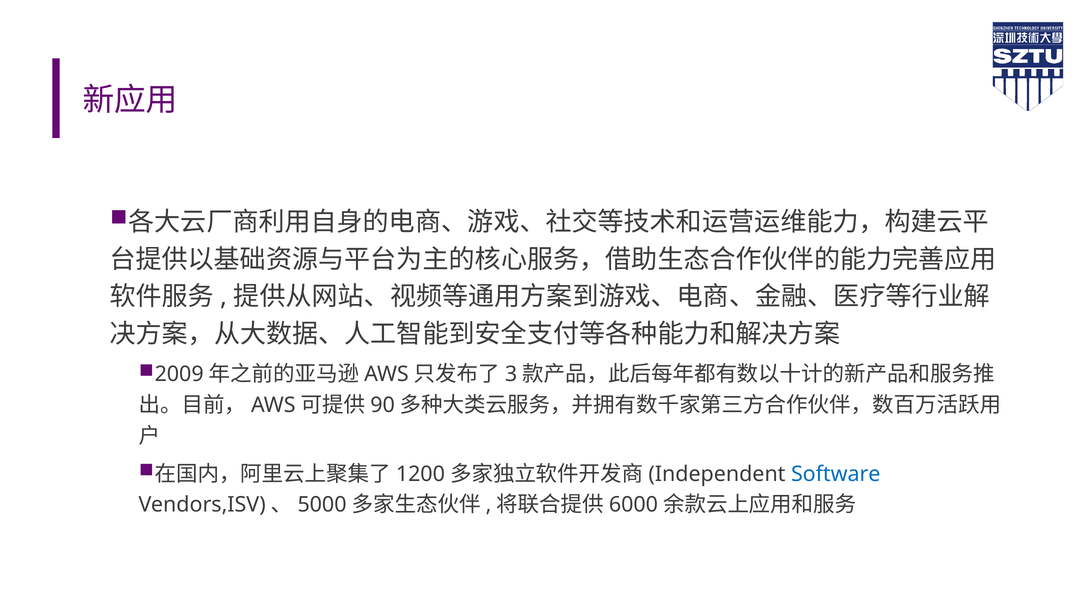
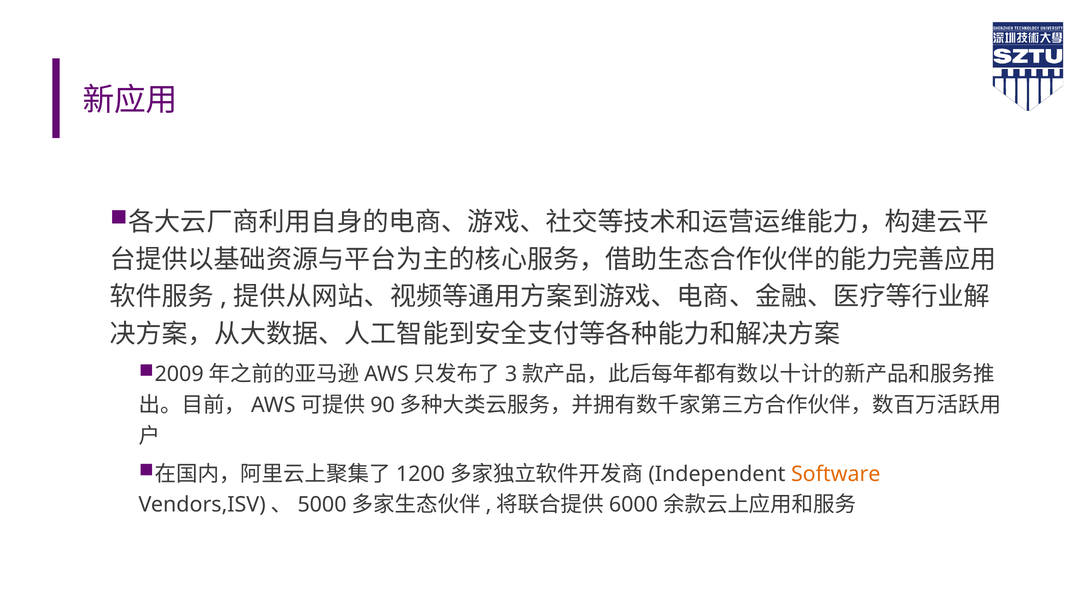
Software colour: blue -> orange (836, 474)
